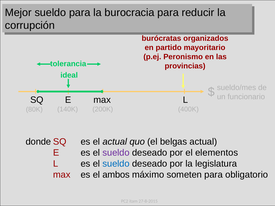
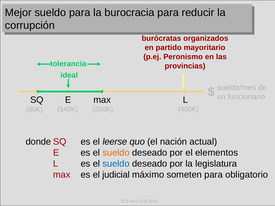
el actual: actual -> leerse (115, 142)
belgas: belgas -> nación (174, 142)
sueldo colour: purple -> orange (116, 153)
ambos: ambos -> judicial (116, 175)
